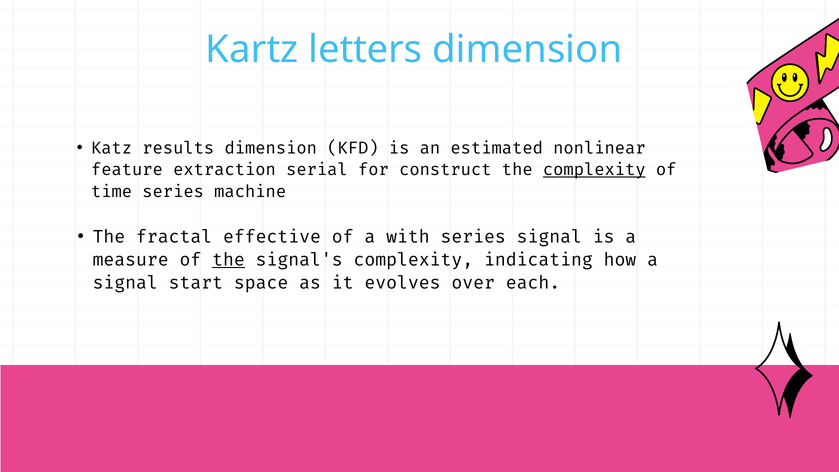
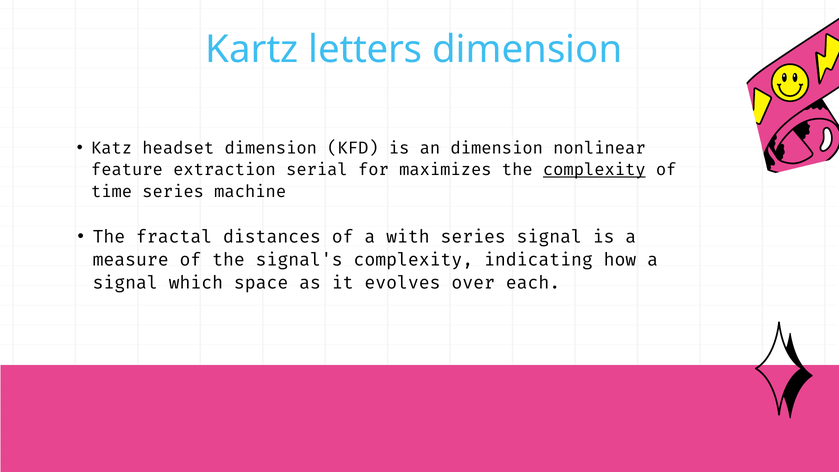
results: results -> headset (178, 148)
an estimated: estimated -> dimension (497, 148)
construct: construct -> maximizes (445, 170)
effective: effective -> distances (272, 237)
the underline: present -> none (229, 260)
start: start -> which (196, 283)
